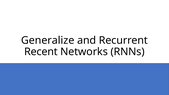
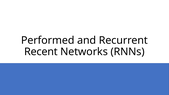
Generalize: Generalize -> Performed (48, 40)
